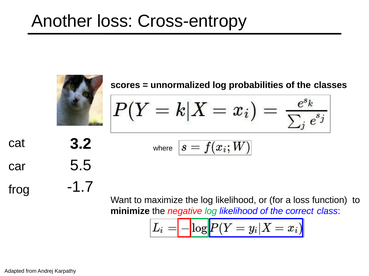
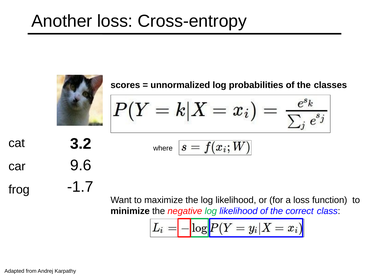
5.5: 5.5 -> 9.6 (81, 166)
